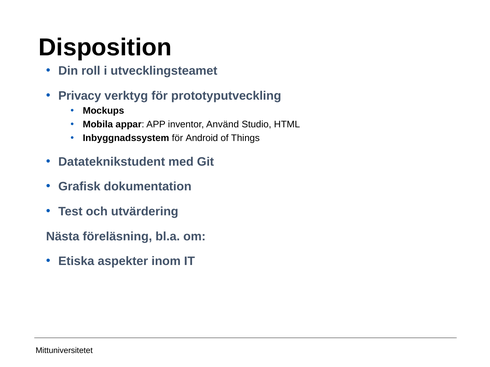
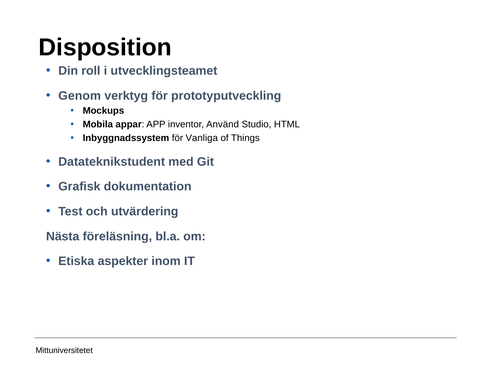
Privacy: Privacy -> Genom (80, 96)
Android: Android -> Vanliga (202, 138)
